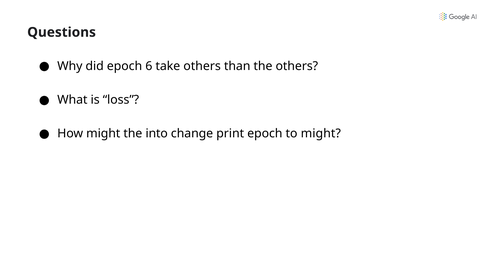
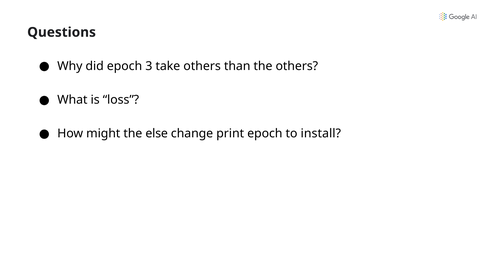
6: 6 -> 3 (149, 66)
into: into -> else (157, 134)
to might: might -> install (321, 134)
